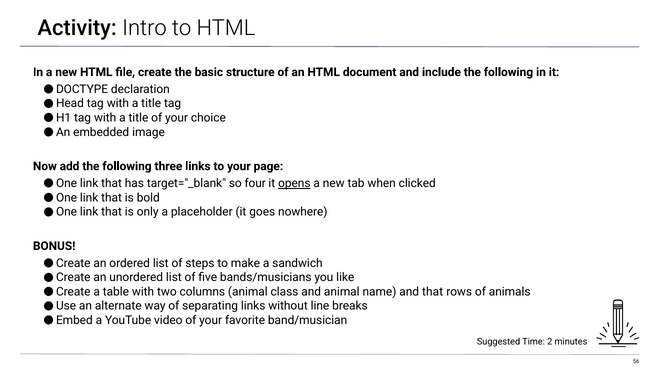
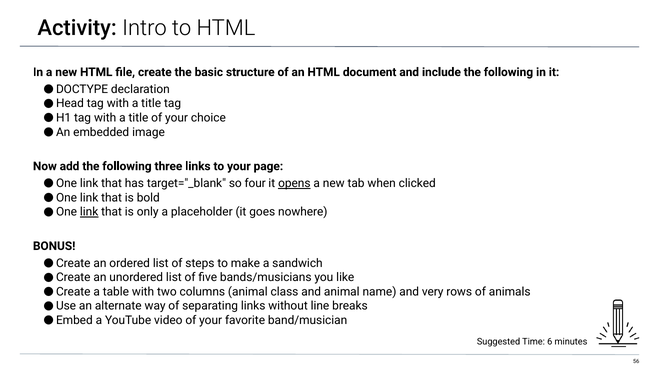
link underline: none -> present (89, 212)
and that: that -> very (433, 291)
2: 2 -> 6 (550, 341)
